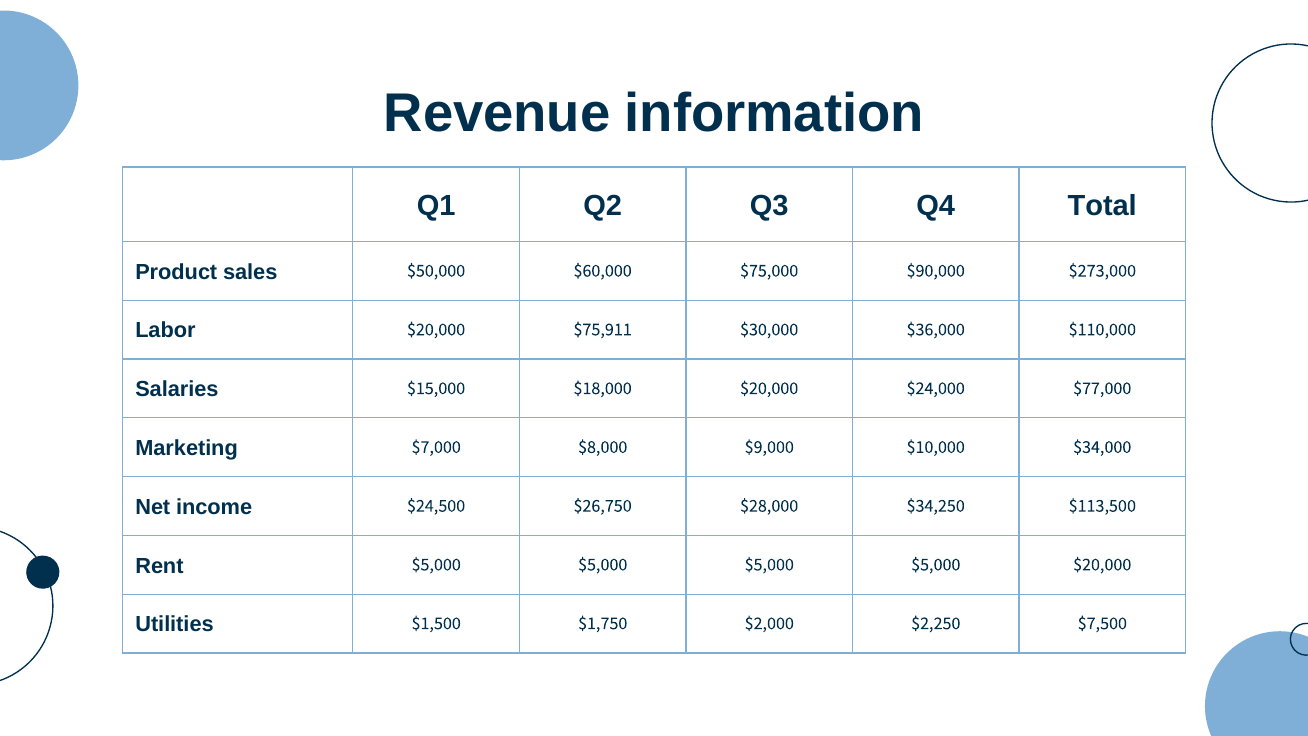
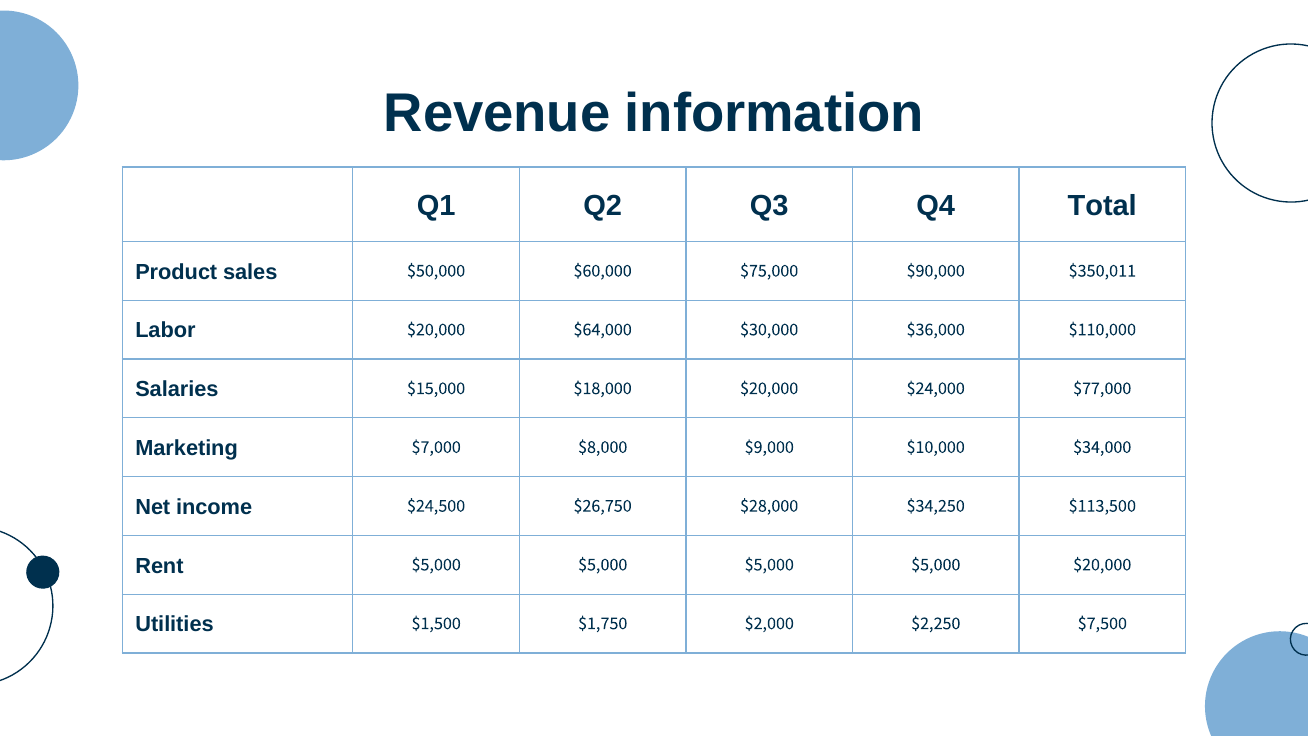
$273,000: $273,000 -> $350,011 (1102, 270)
$75,911: $75,911 -> $64,000 (603, 329)
